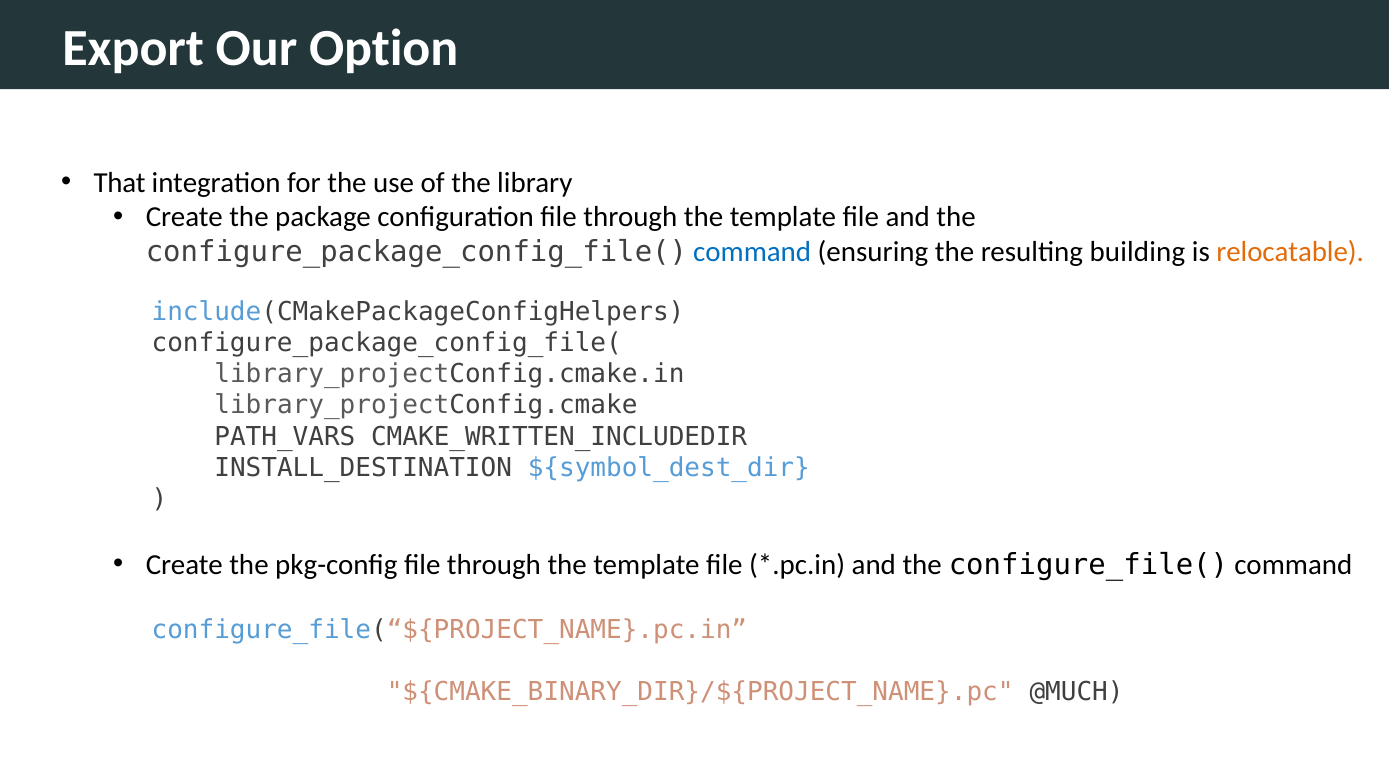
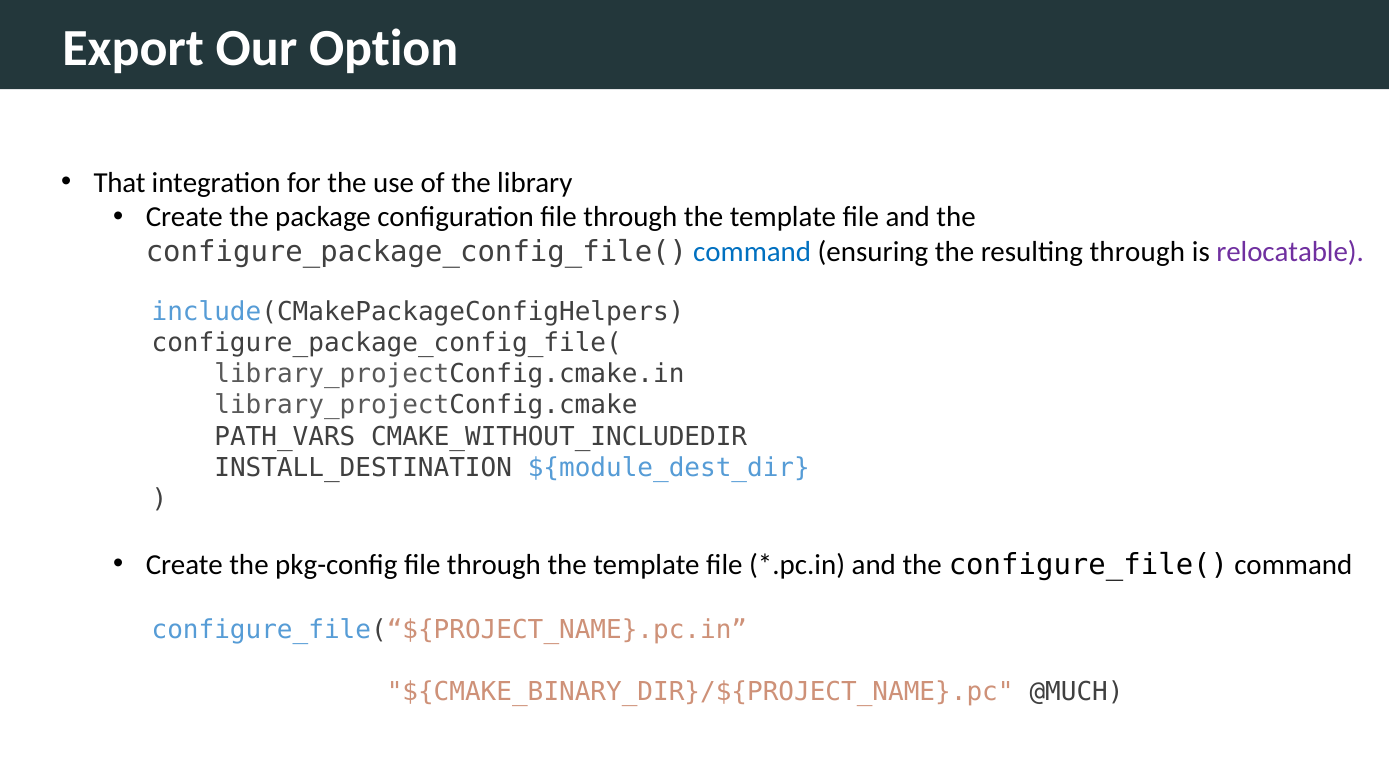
resulting building: building -> through (1137, 252)
relocatable colour: orange -> purple (1290, 252)
CMAKE_WRITTEN_INCLUDEDIR: CMAKE_WRITTEN_INCLUDEDIR -> CMAKE_WITHOUT_INCLUDEDIR (559, 437)
${symbol_dest_dir: ${symbol_dest_dir -> ${module_dest_dir (669, 468)
